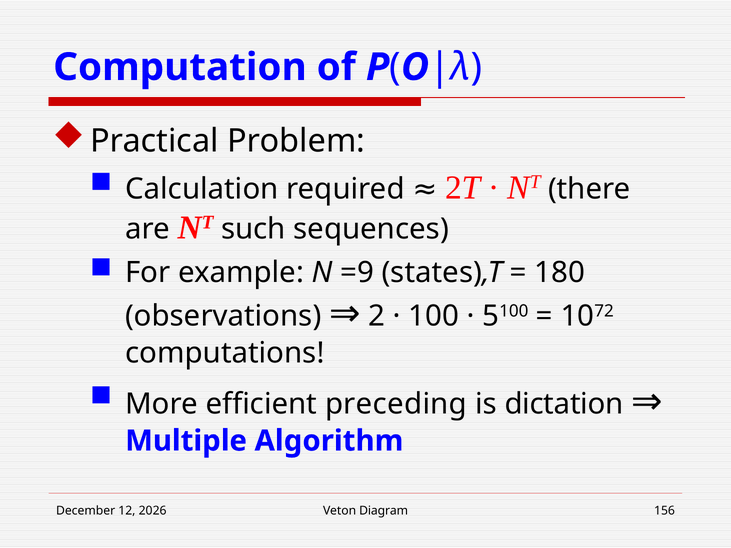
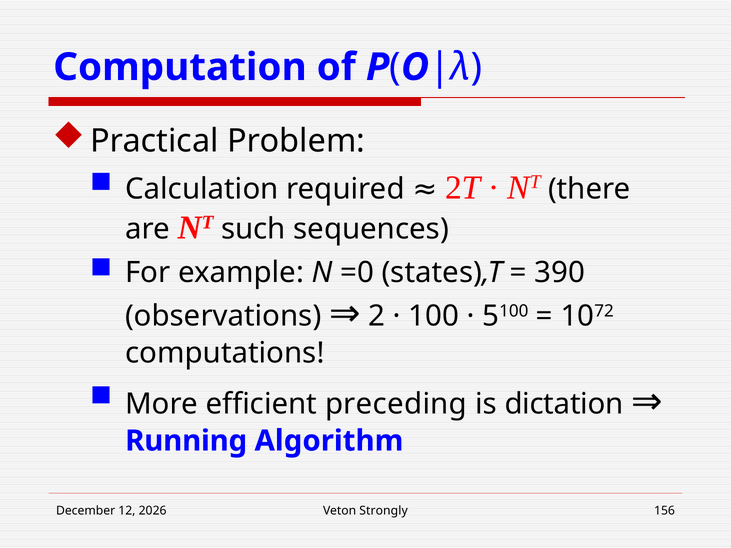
=9: =9 -> =0 (357, 273)
180: 180 -> 390 (560, 273)
Multiple: Multiple -> Running (186, 441)
Diagram: Diagram -> Strongly (384, 511)
